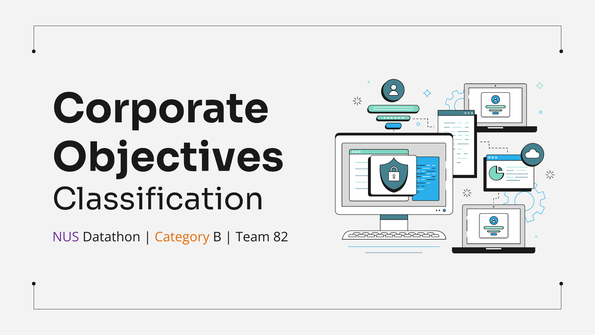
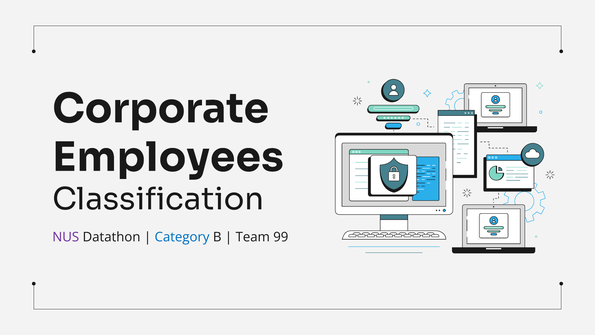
Objectives: Objectives -> Employees (168, 157)
Category colour: orange -> blue (182, 237)
82: 82 -> 99 (281, 237)
